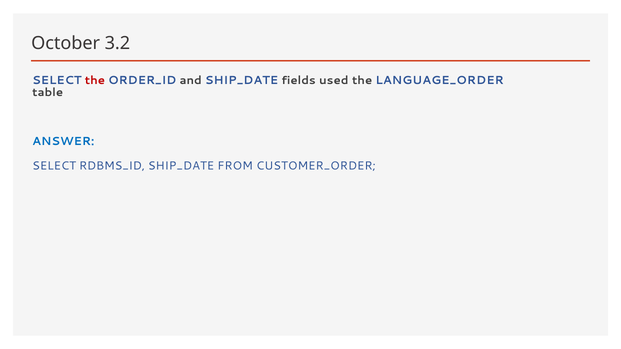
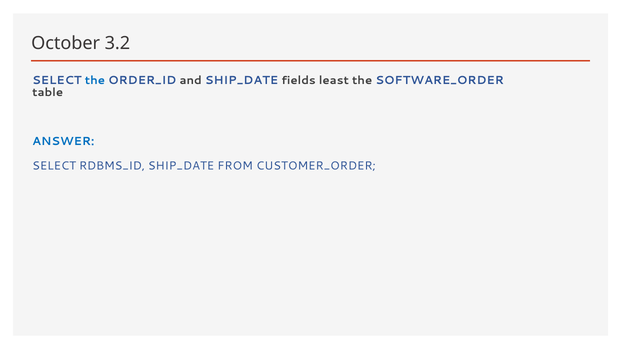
the colour: red -> blue (95, 81)
used: used -> least (334, 81)
LANGUAGE_ORDER: LANGUAGE_ORDER -> SOFTWARE_ORDER (440, 81)
